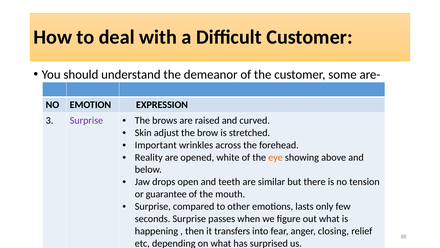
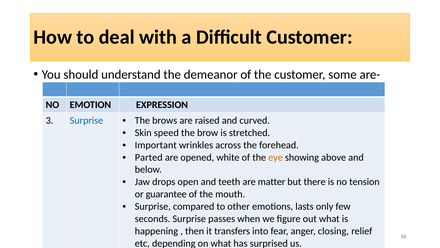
Surprise colour: purple -> blue (86, 120)
adjust: adjust -> speed (166, 133)
Reality: Reality -> Parted (149, 157)
similar: similar -> matter (272, 182)
